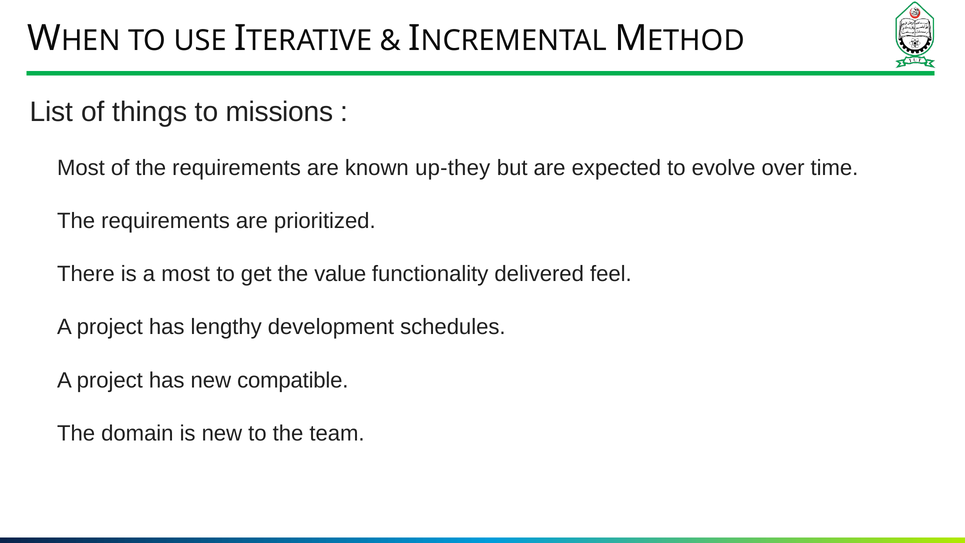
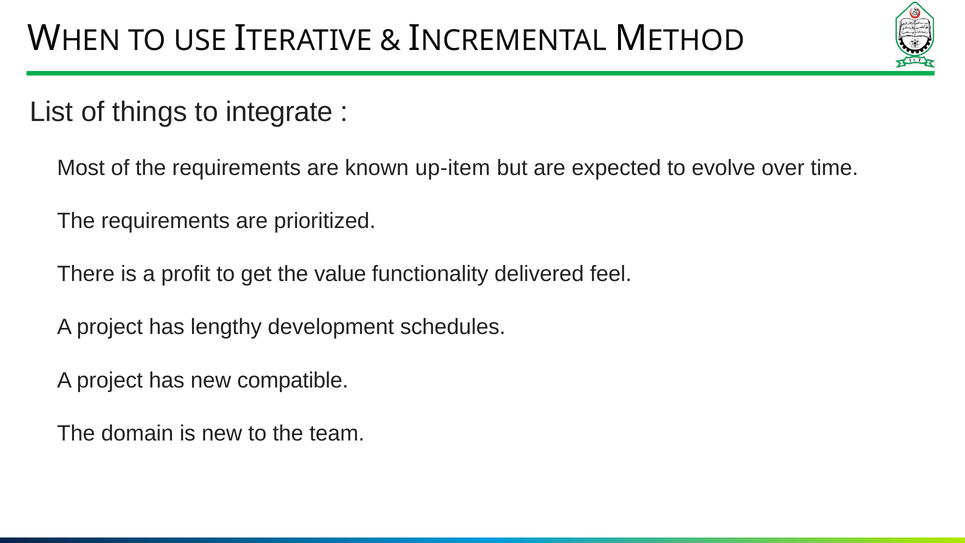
missions: missions -> integrate (279, 112)
up-they: up-they -> up-item (453, 168)
most: most -> profit (186, 274)
